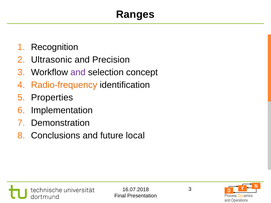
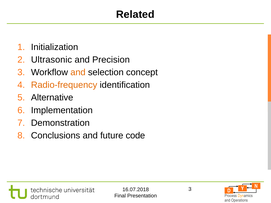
Ranges: Ranges -> Related (135, 14)
Recognition: Recognition -> Initialization (55, 47)
and colour: purple -> orange (78, 72)
Properties: Properties -> Alternative (52, 98)
local: local -> code (135, 136)
